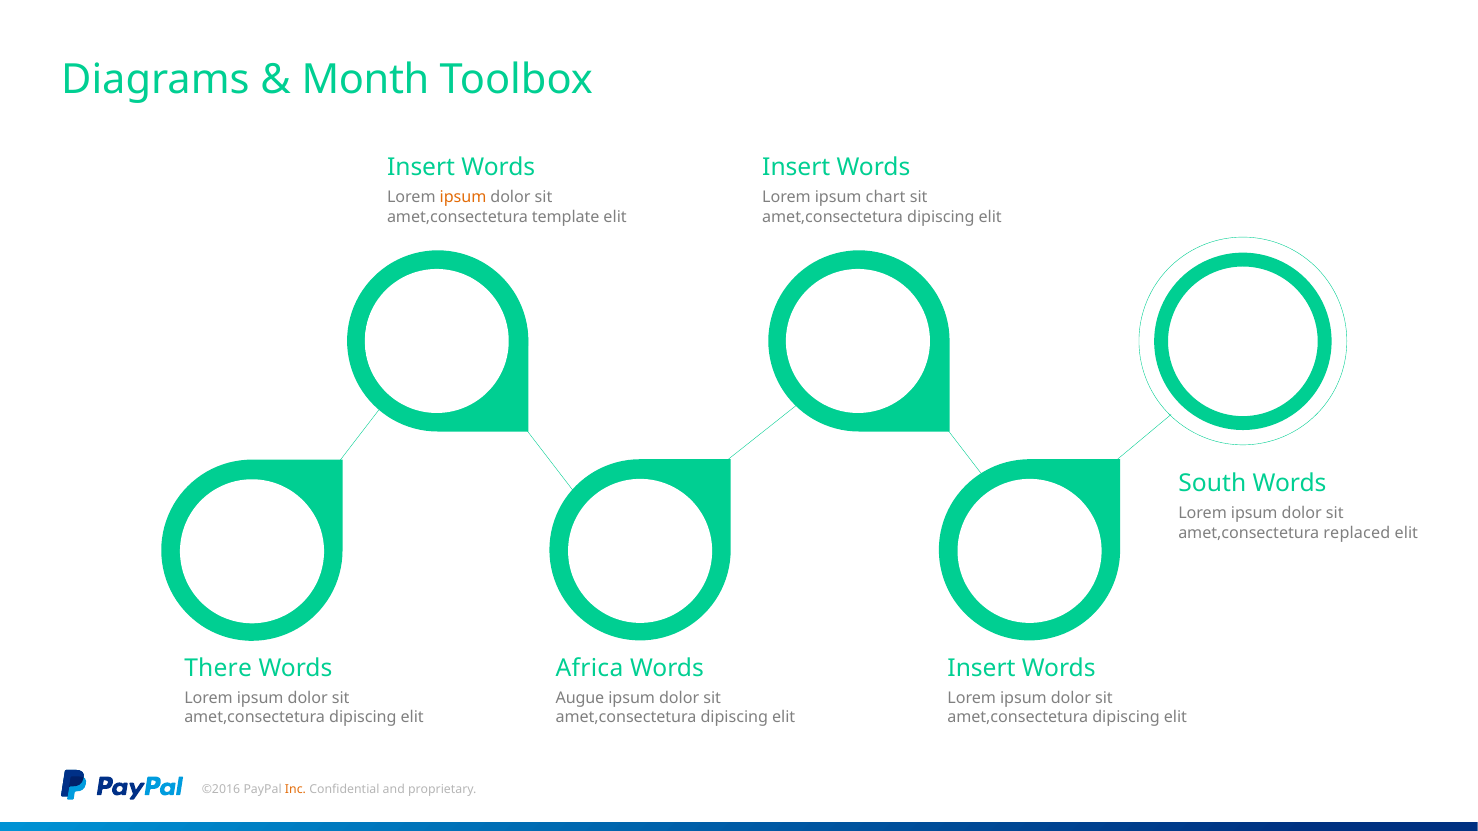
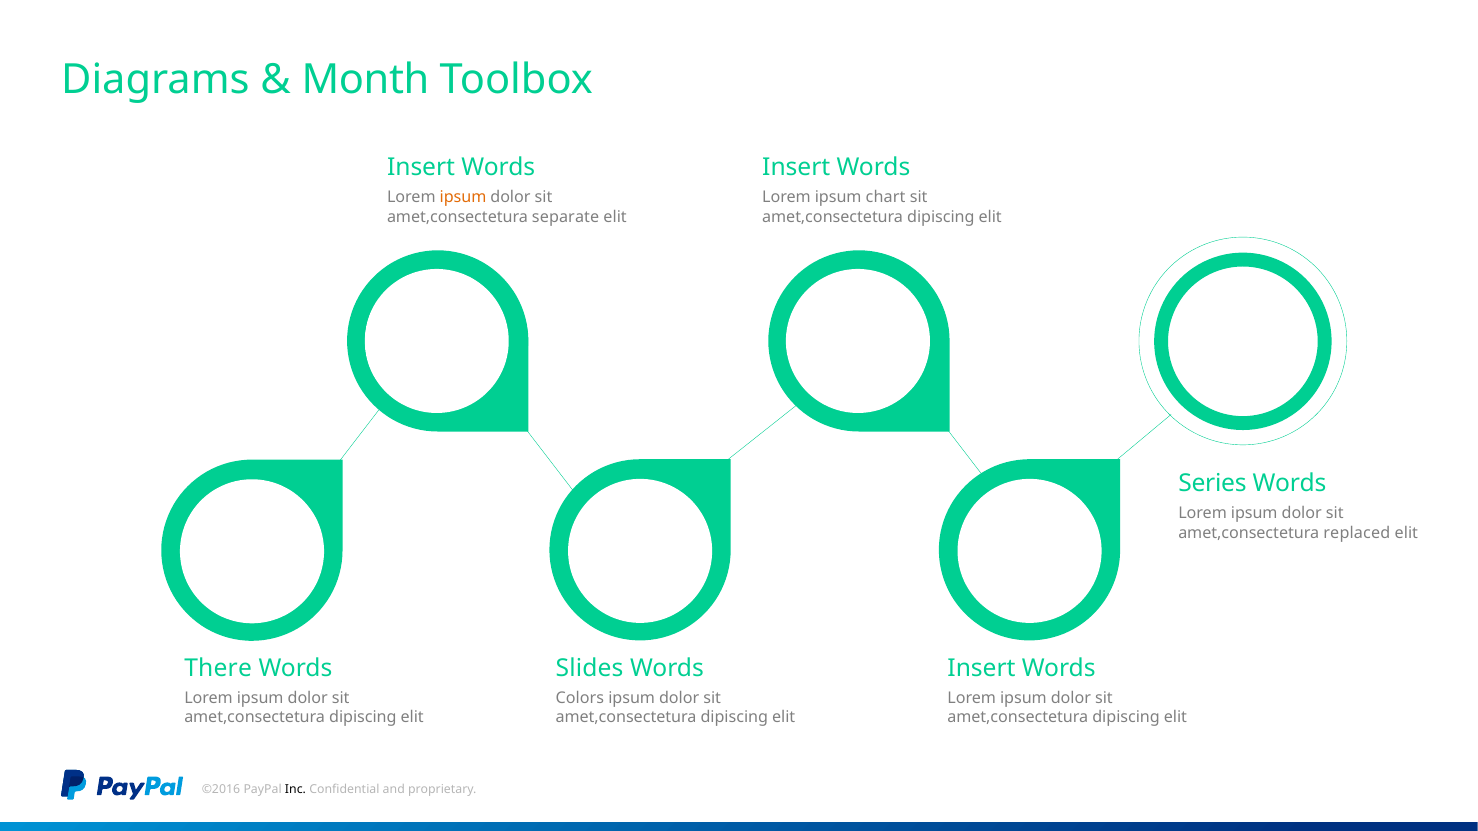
template: template -> separate (566, 217)
South: South -> Series (1212, 484)
Africa: Africa -> Slides (590, 668)
Augue: Augue -> Colors (580, 698)
Inc colour: orange -> black (295, 790)
